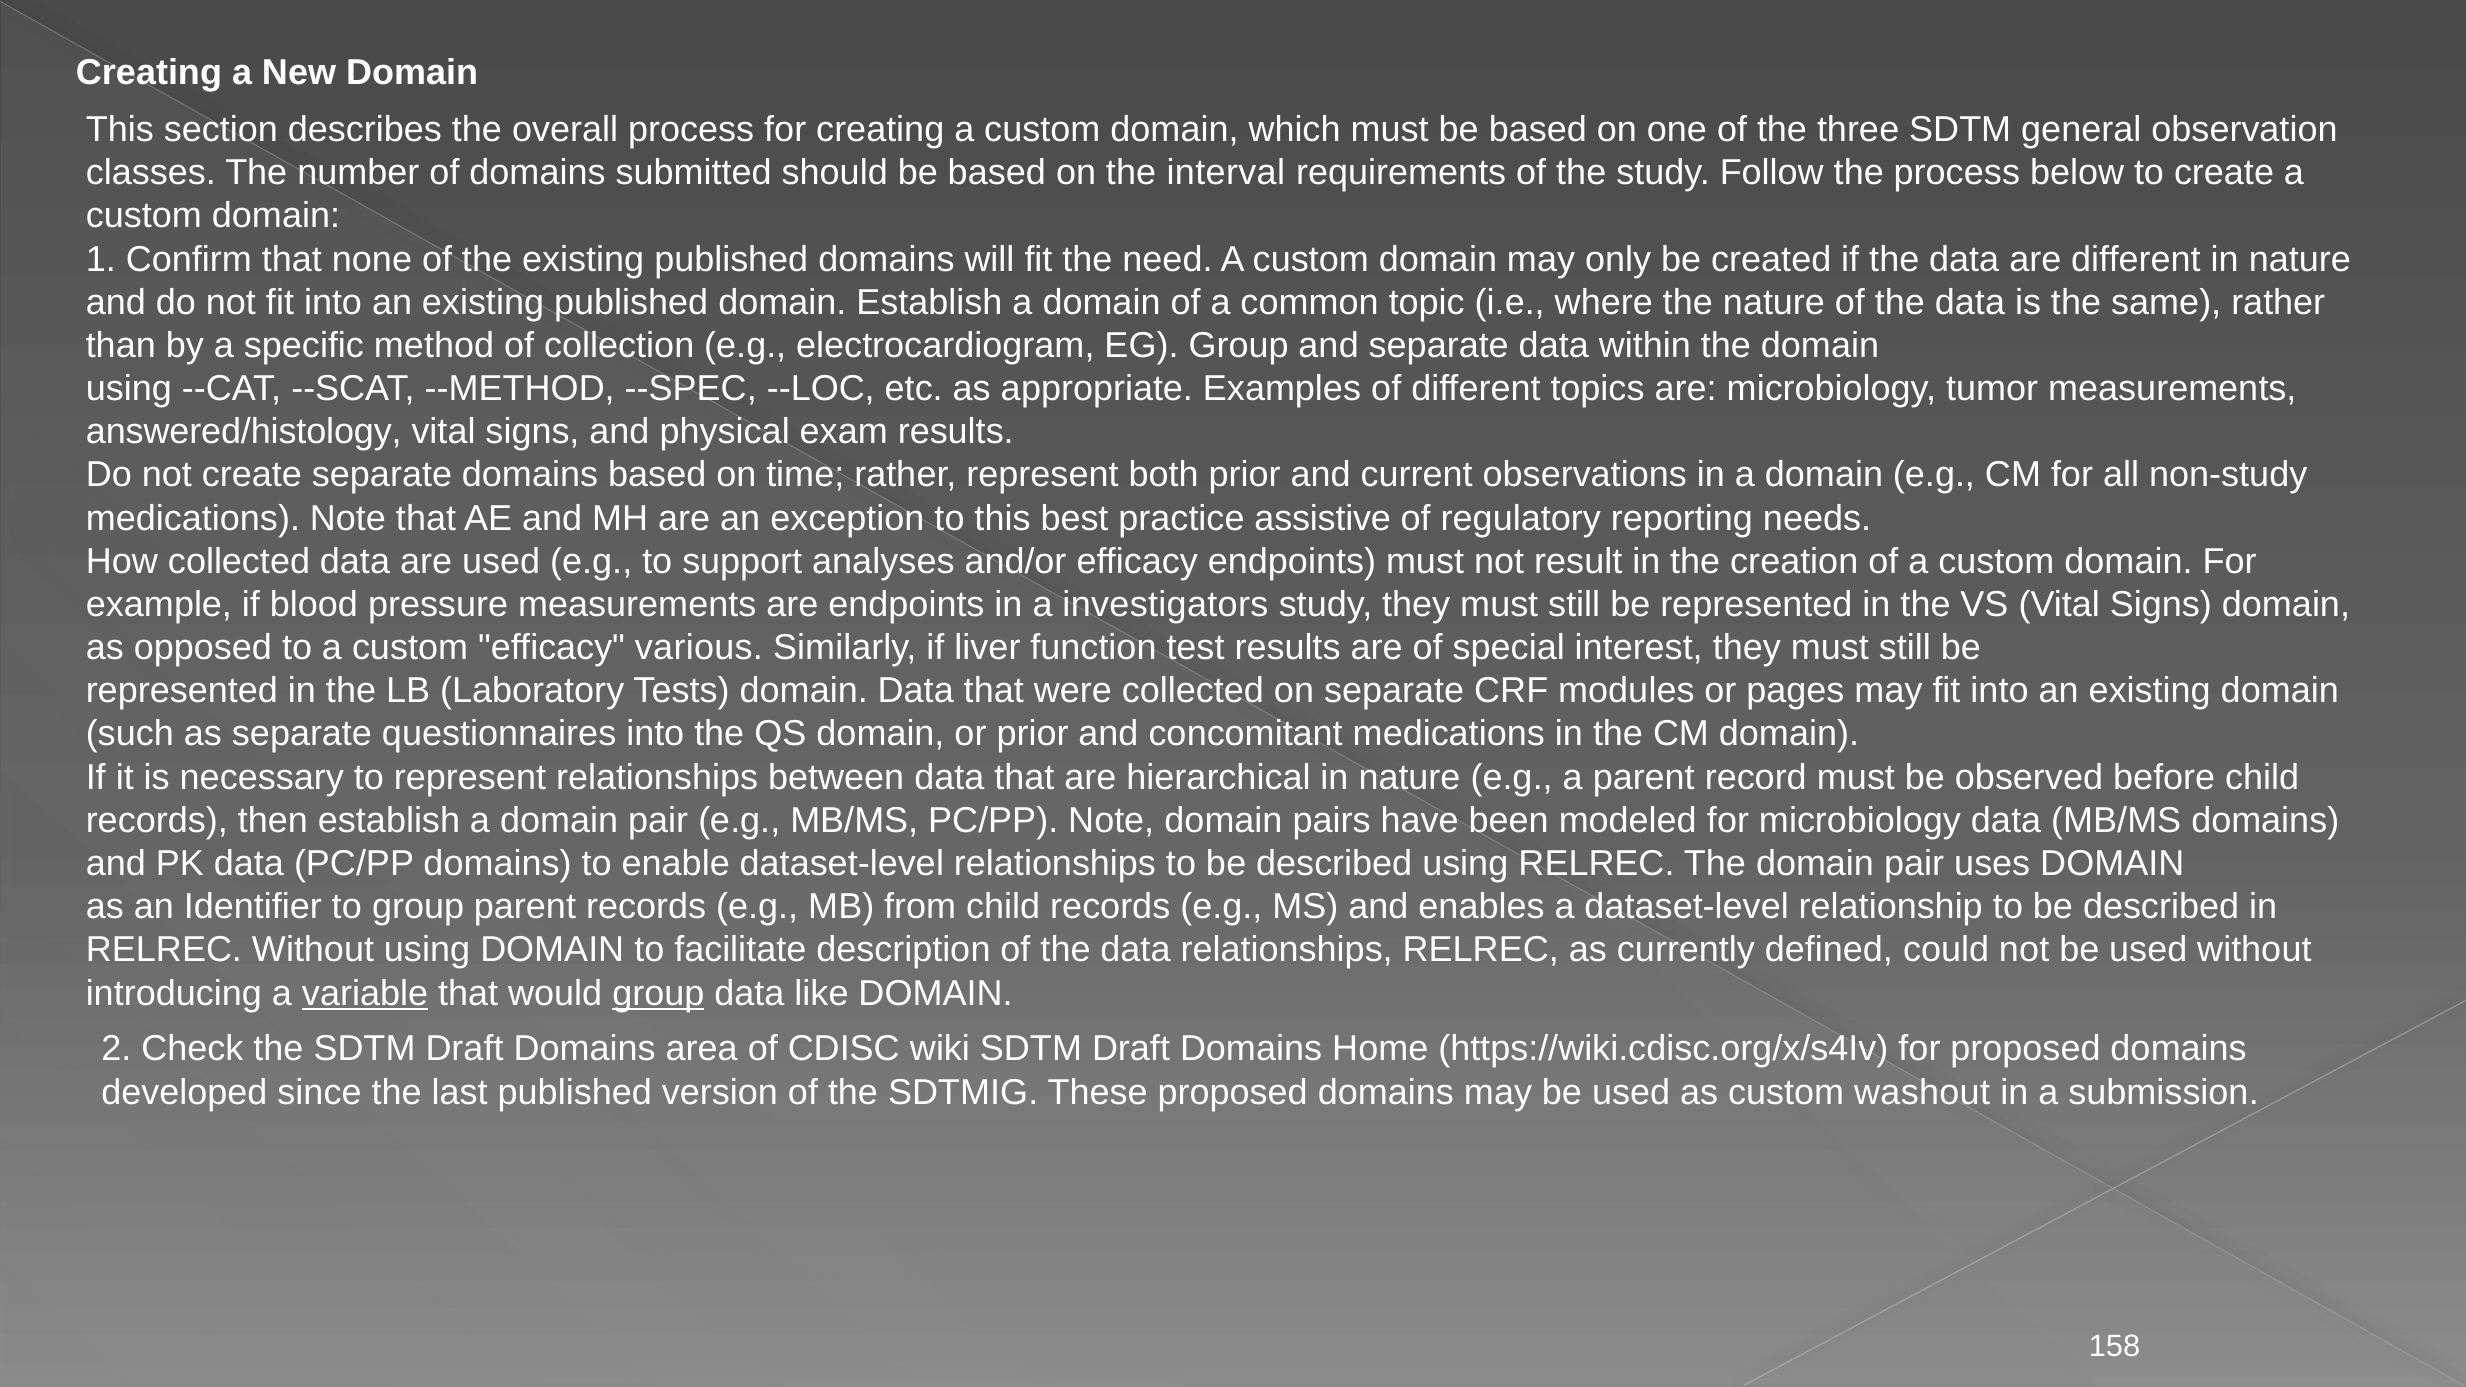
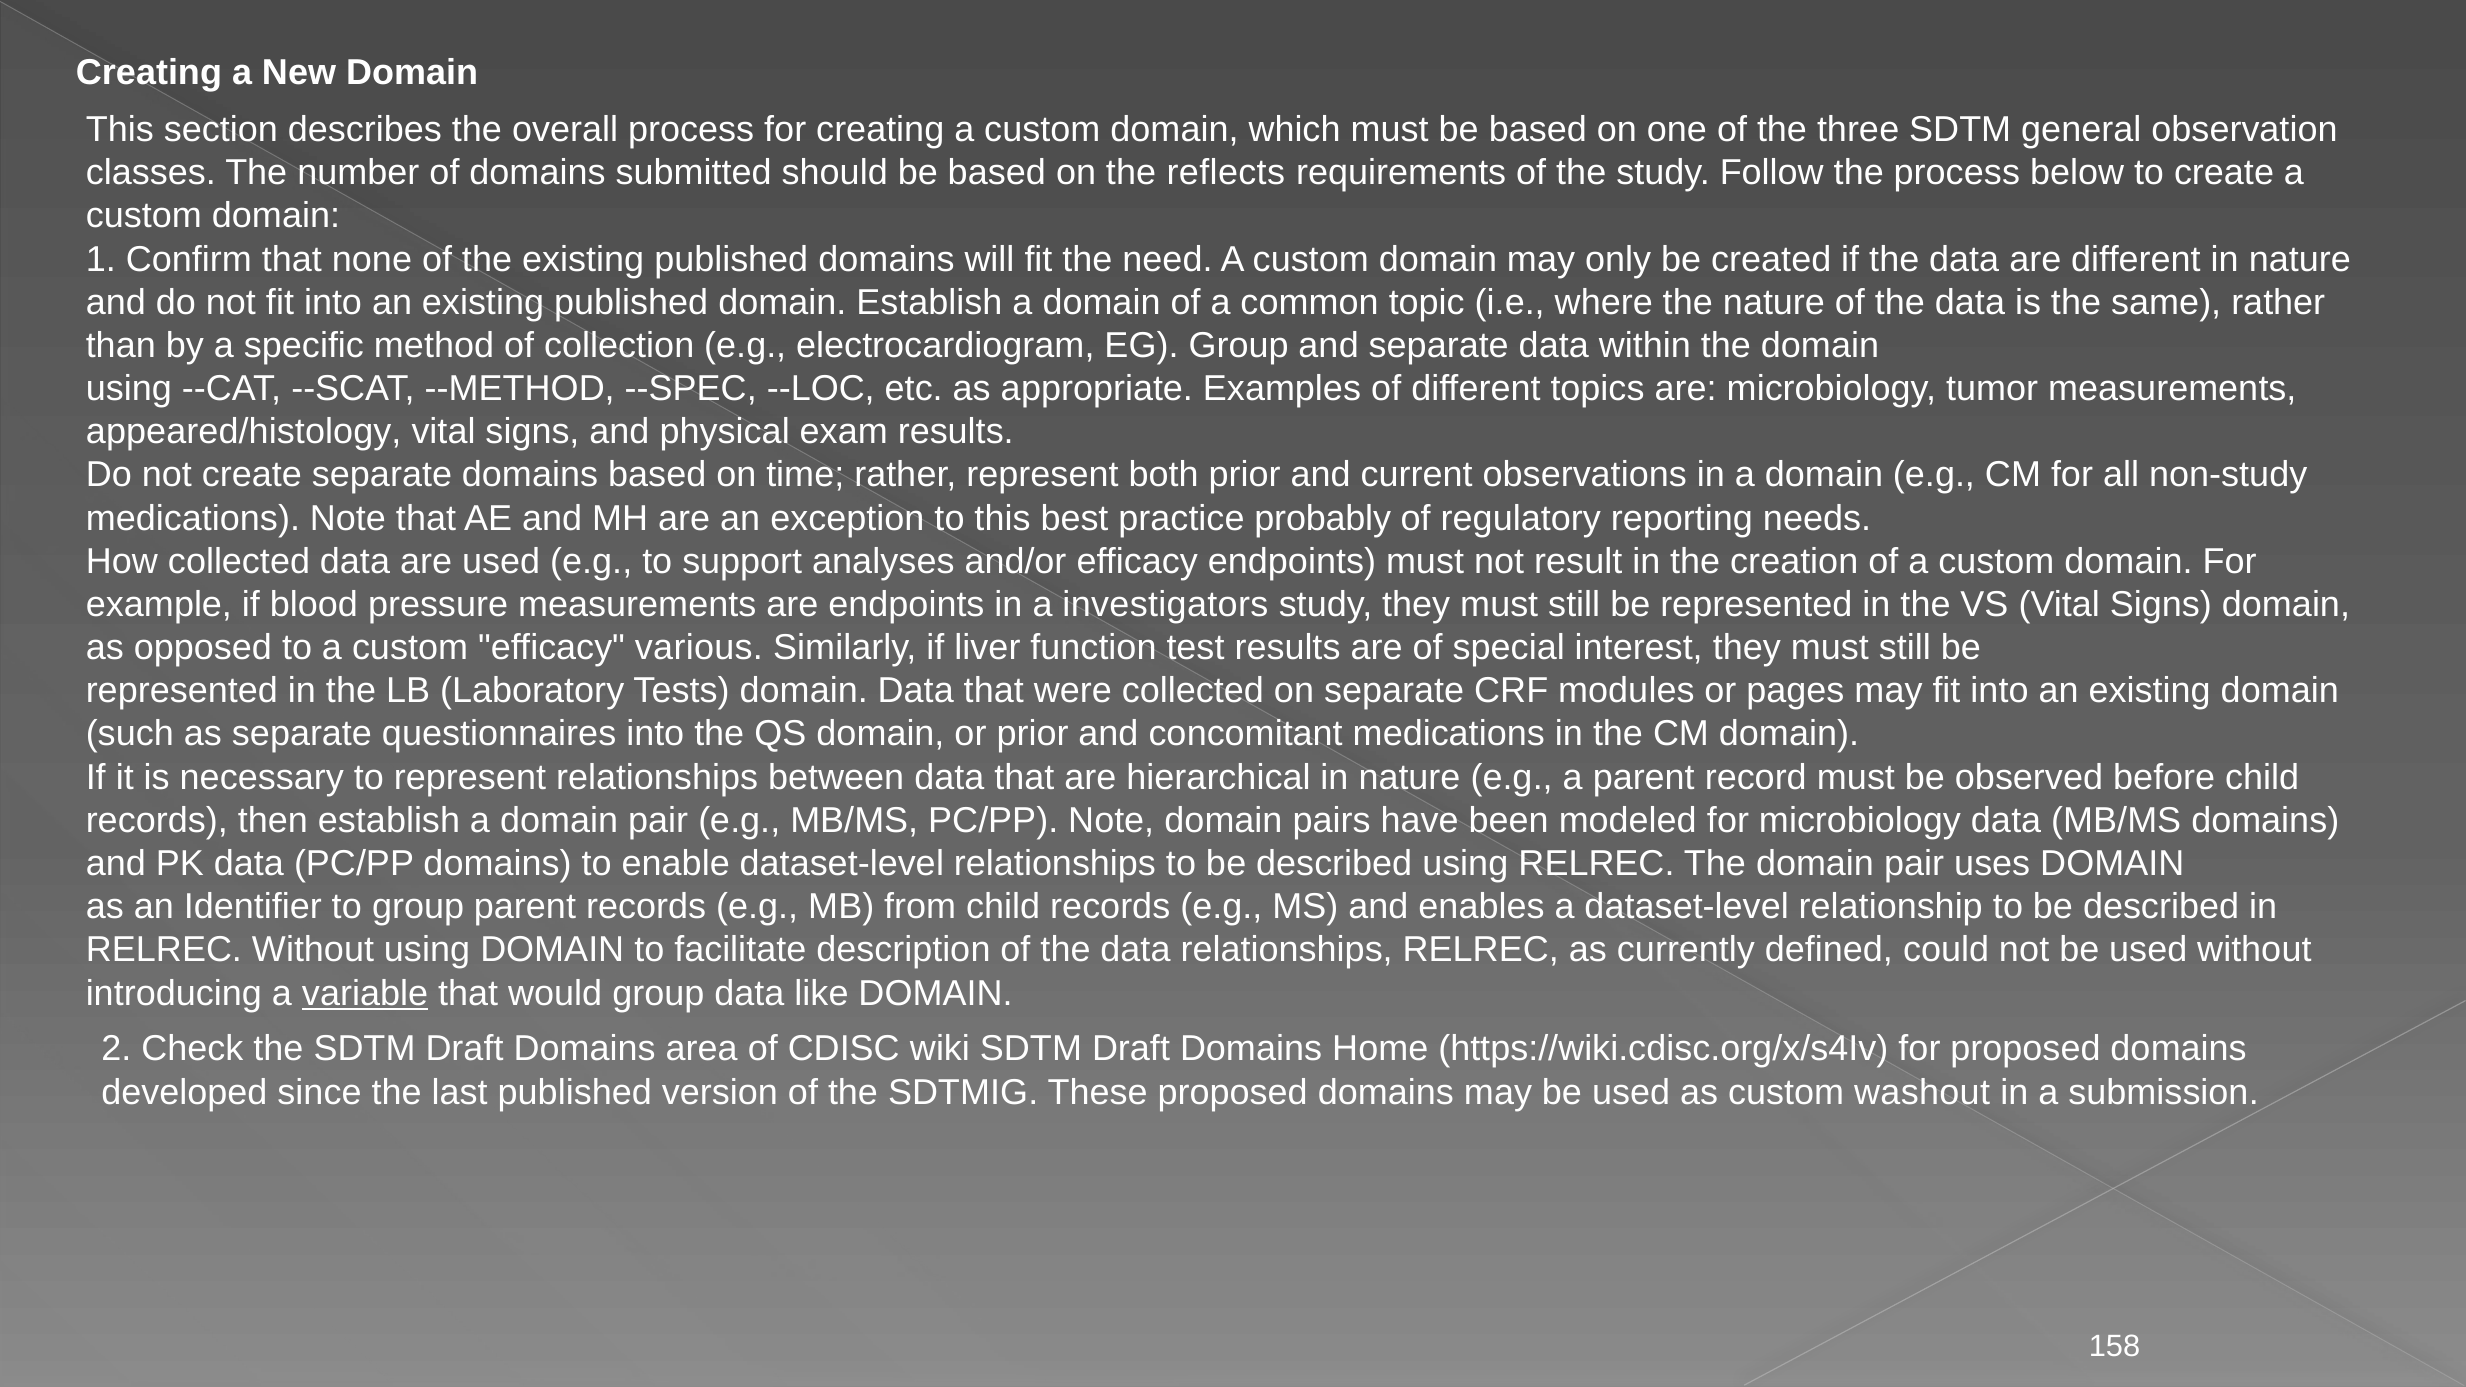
interval: interval -> reflects (1226, 173)
answered/histology: answered/histology -> appeared/histology (244, 432)
assistive: assistive -> probably (1323, 518)
group underline: present -> none (658, 993)
